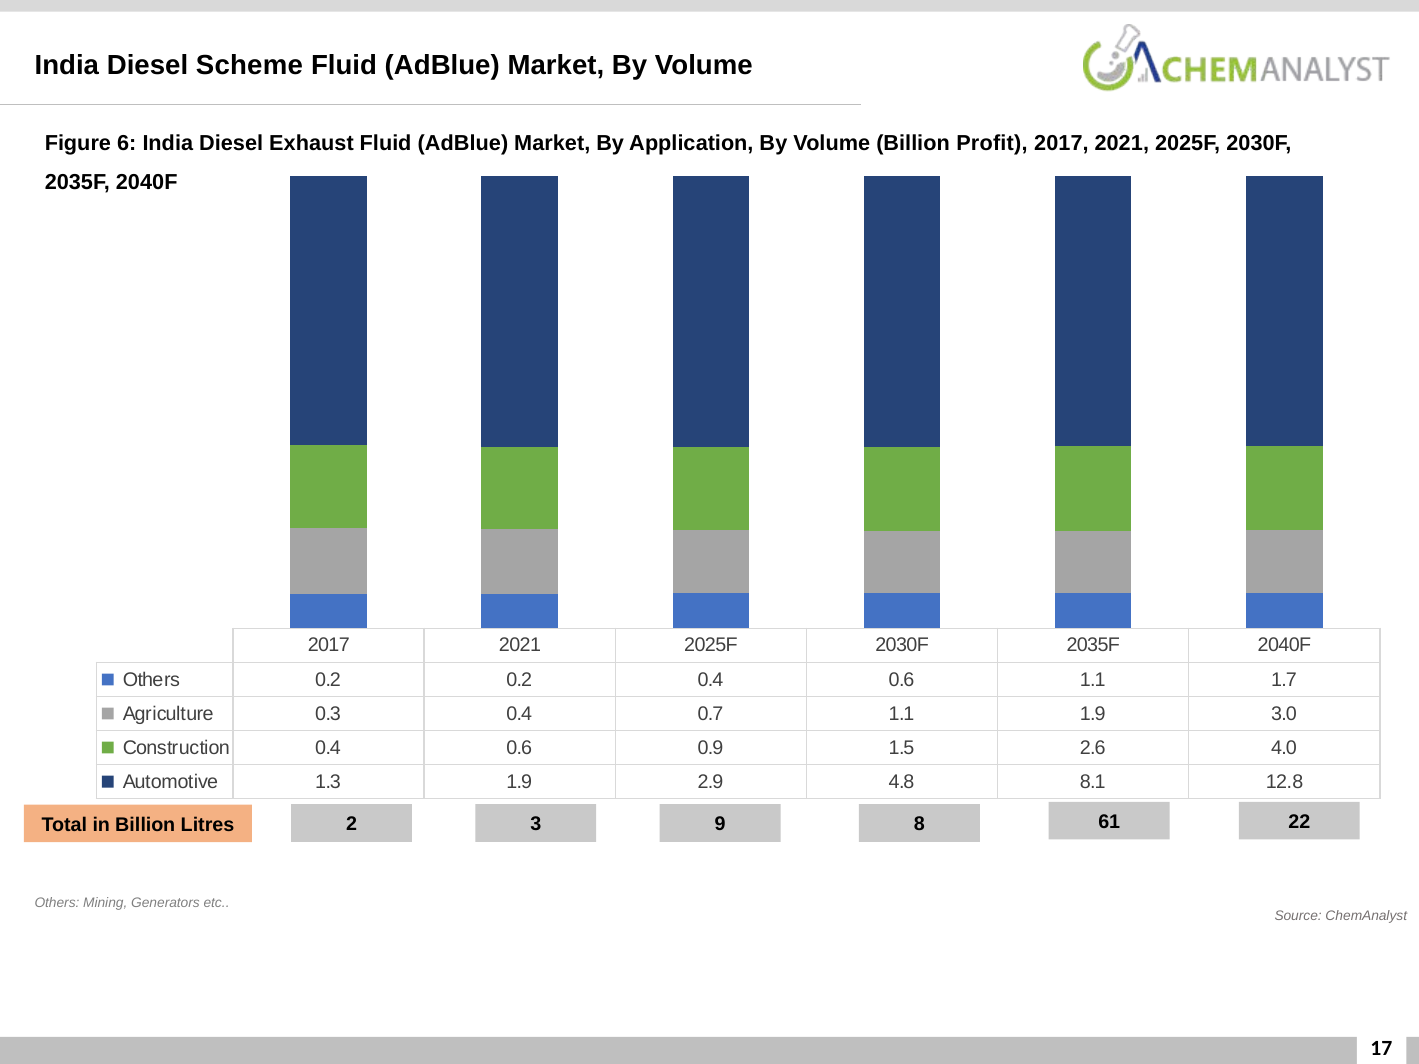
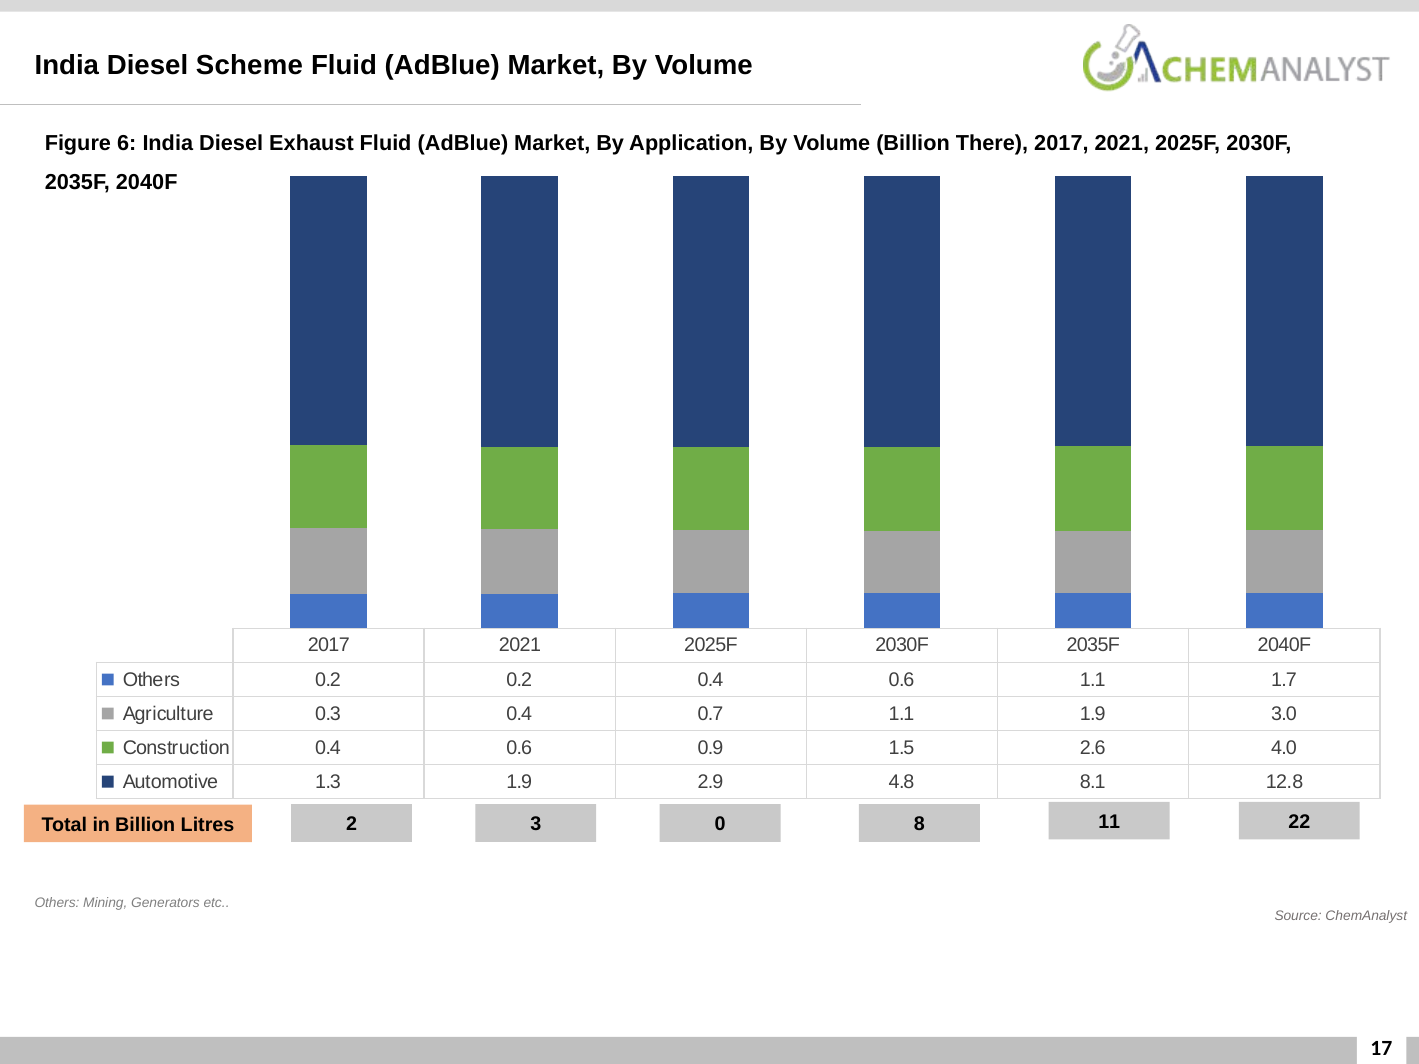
Profit: Profit -> There (992, 144)
9: 9 -> 0 (720, 825)
61: 61 -> 11 (1109, 822)
